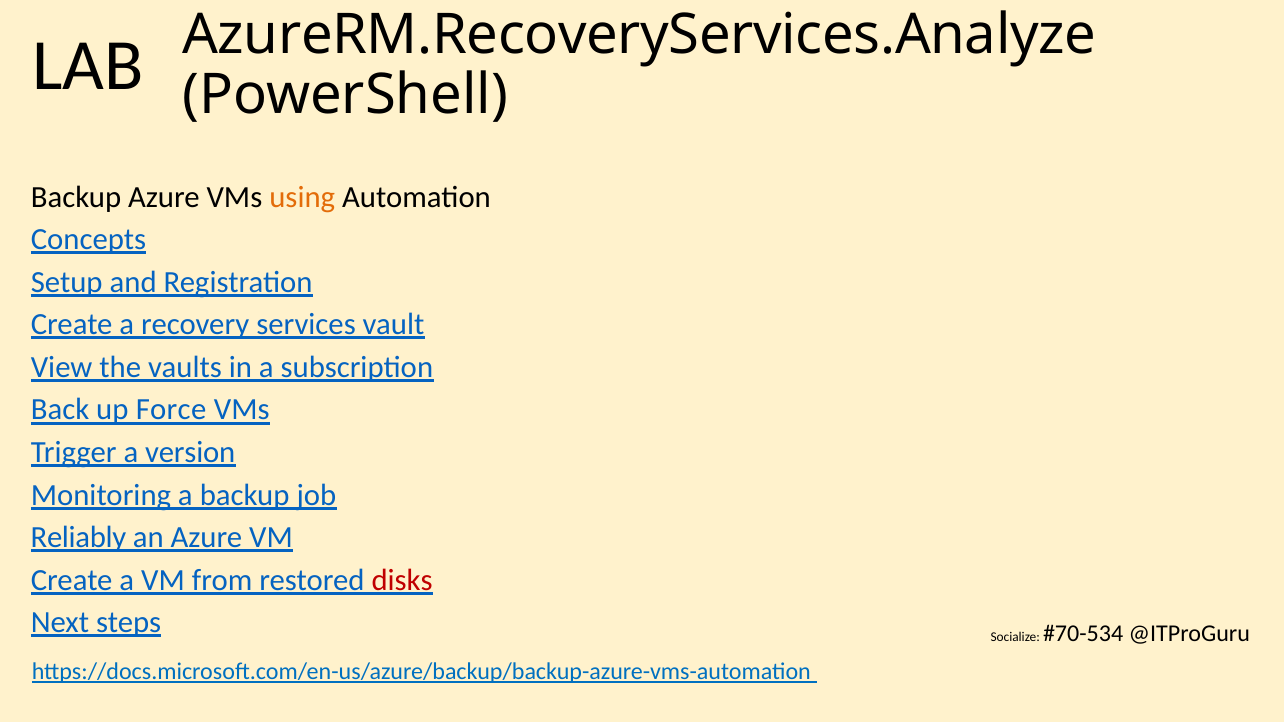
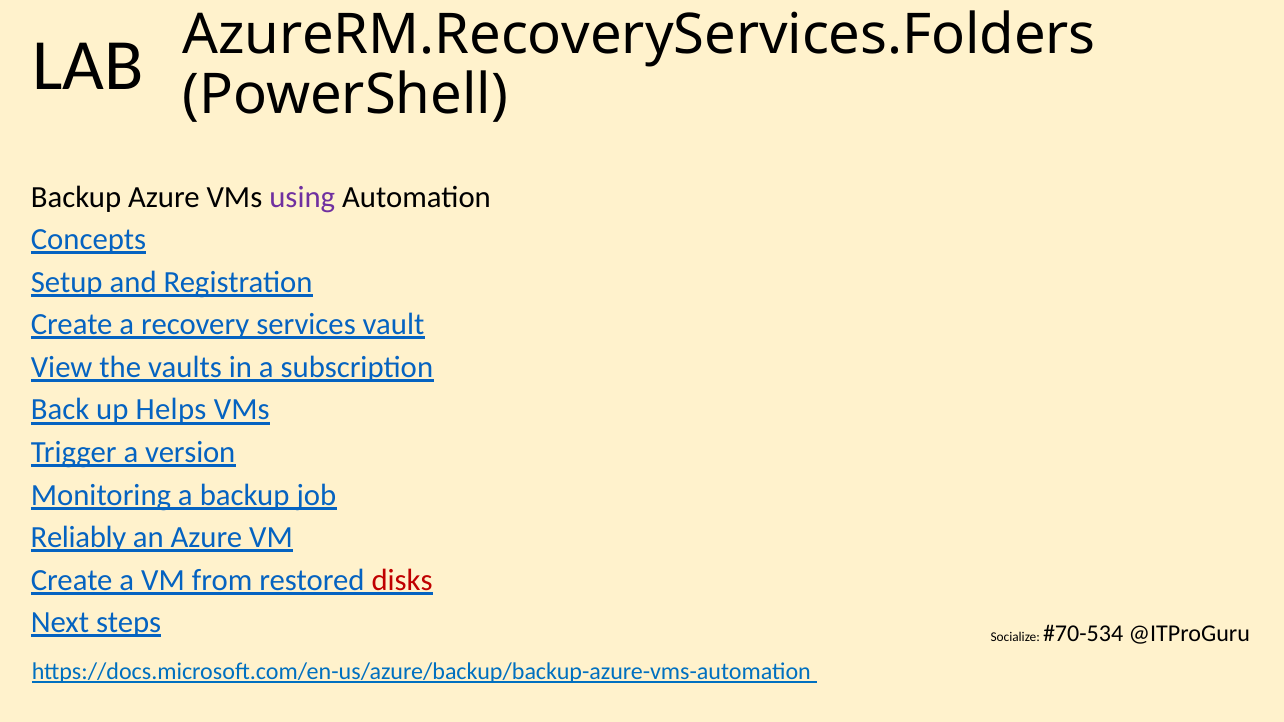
AzureRM.RecoveryServices.Analyze: AzureRM.RecoveryServices.Analyze -> AzureRM.RecoveryServices.Folders (639, 35)
using colour: orange -> purple (302, 197)
Force: Force -> Helps (171, 410)
